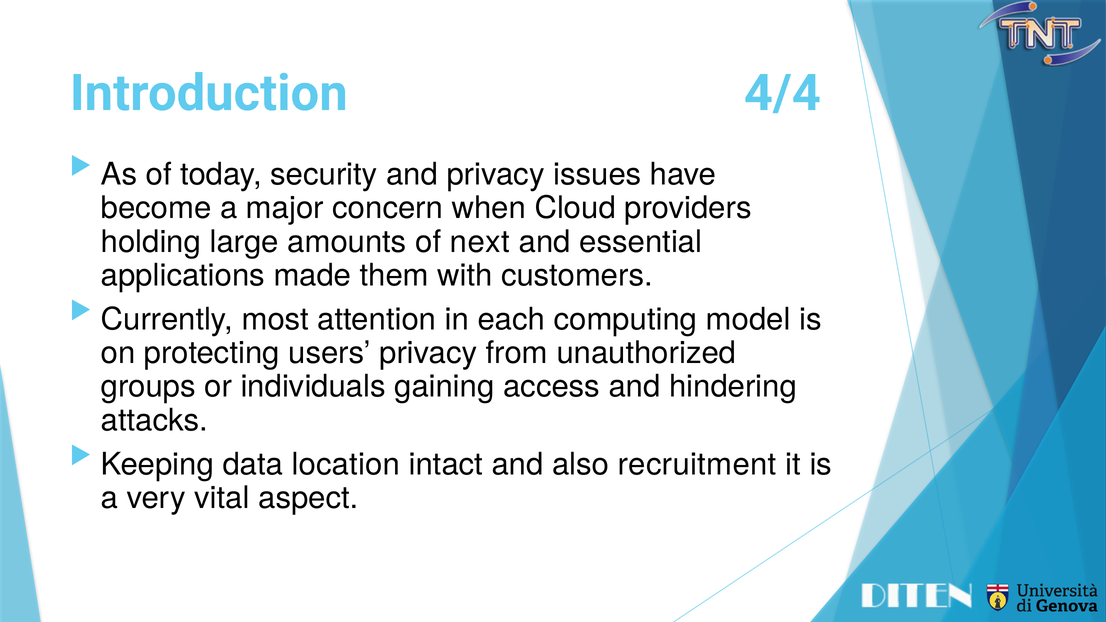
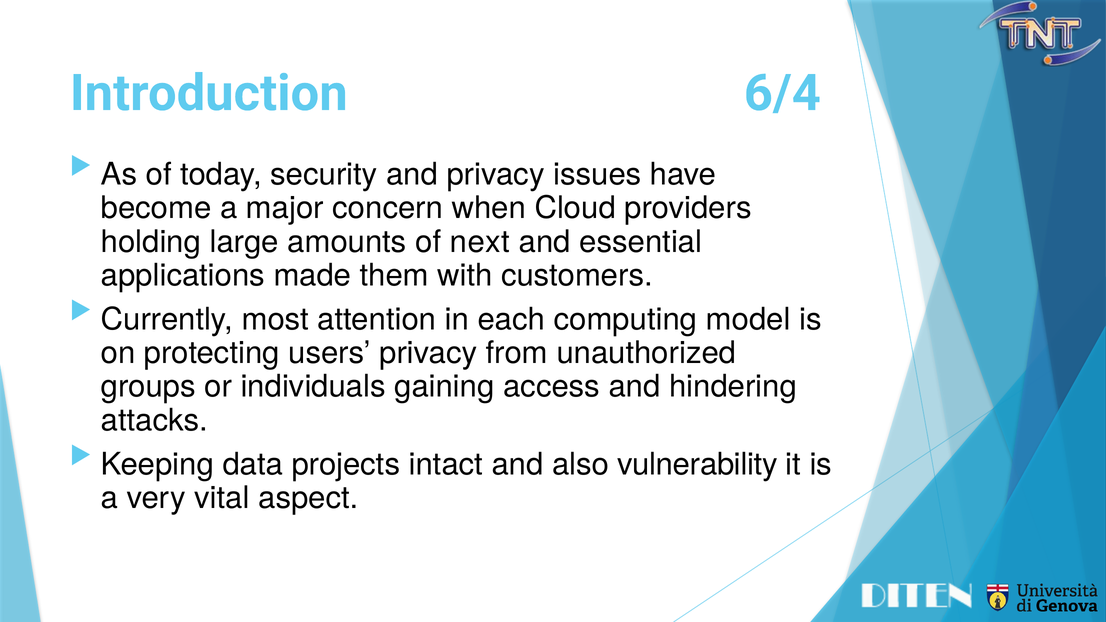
4/4: 4/4 -> 6/4 (782, 93)
location: location -> projects (346, 464)
recruitment: recruitment -> vulnerability (697, 464)
